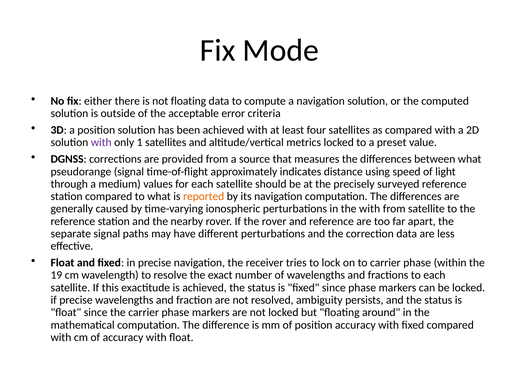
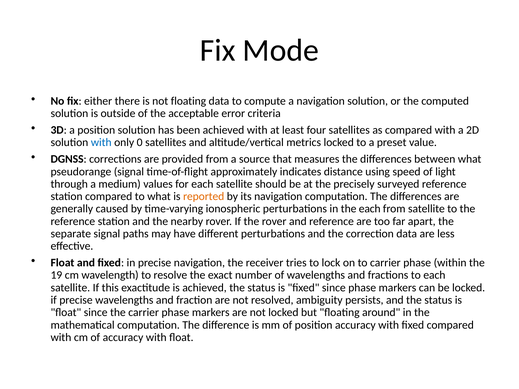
with colour: purple -> blue (101, 143)
1: 1 -> 0 (140, 143)
the with: with -> each (370, 209)
